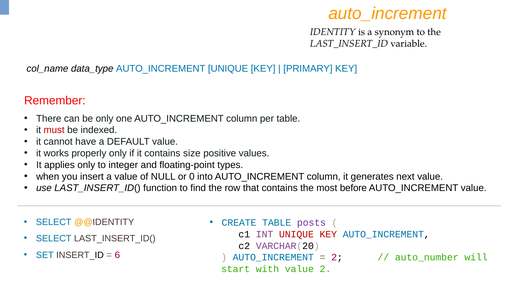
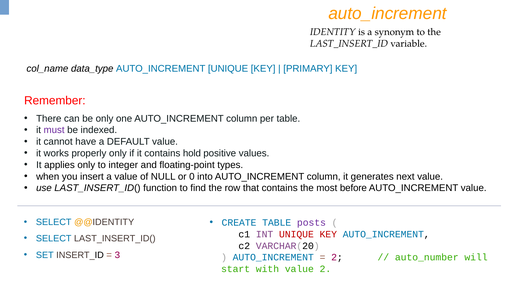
must colour: red -> purple (54, 130)
size: size -> hold (192, 153)
6: 6 -> 3 (117, 255)
